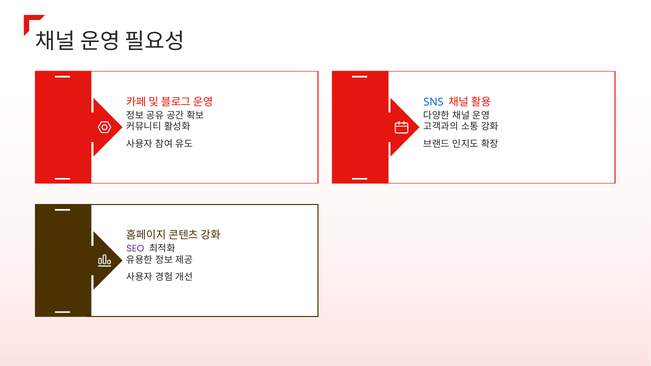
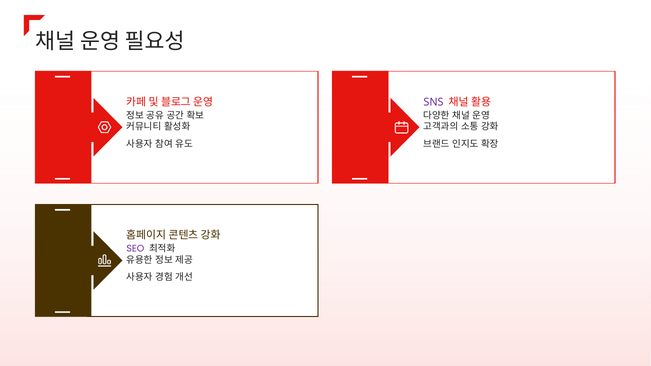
SNS colour: blue -> purple (434, 102)
